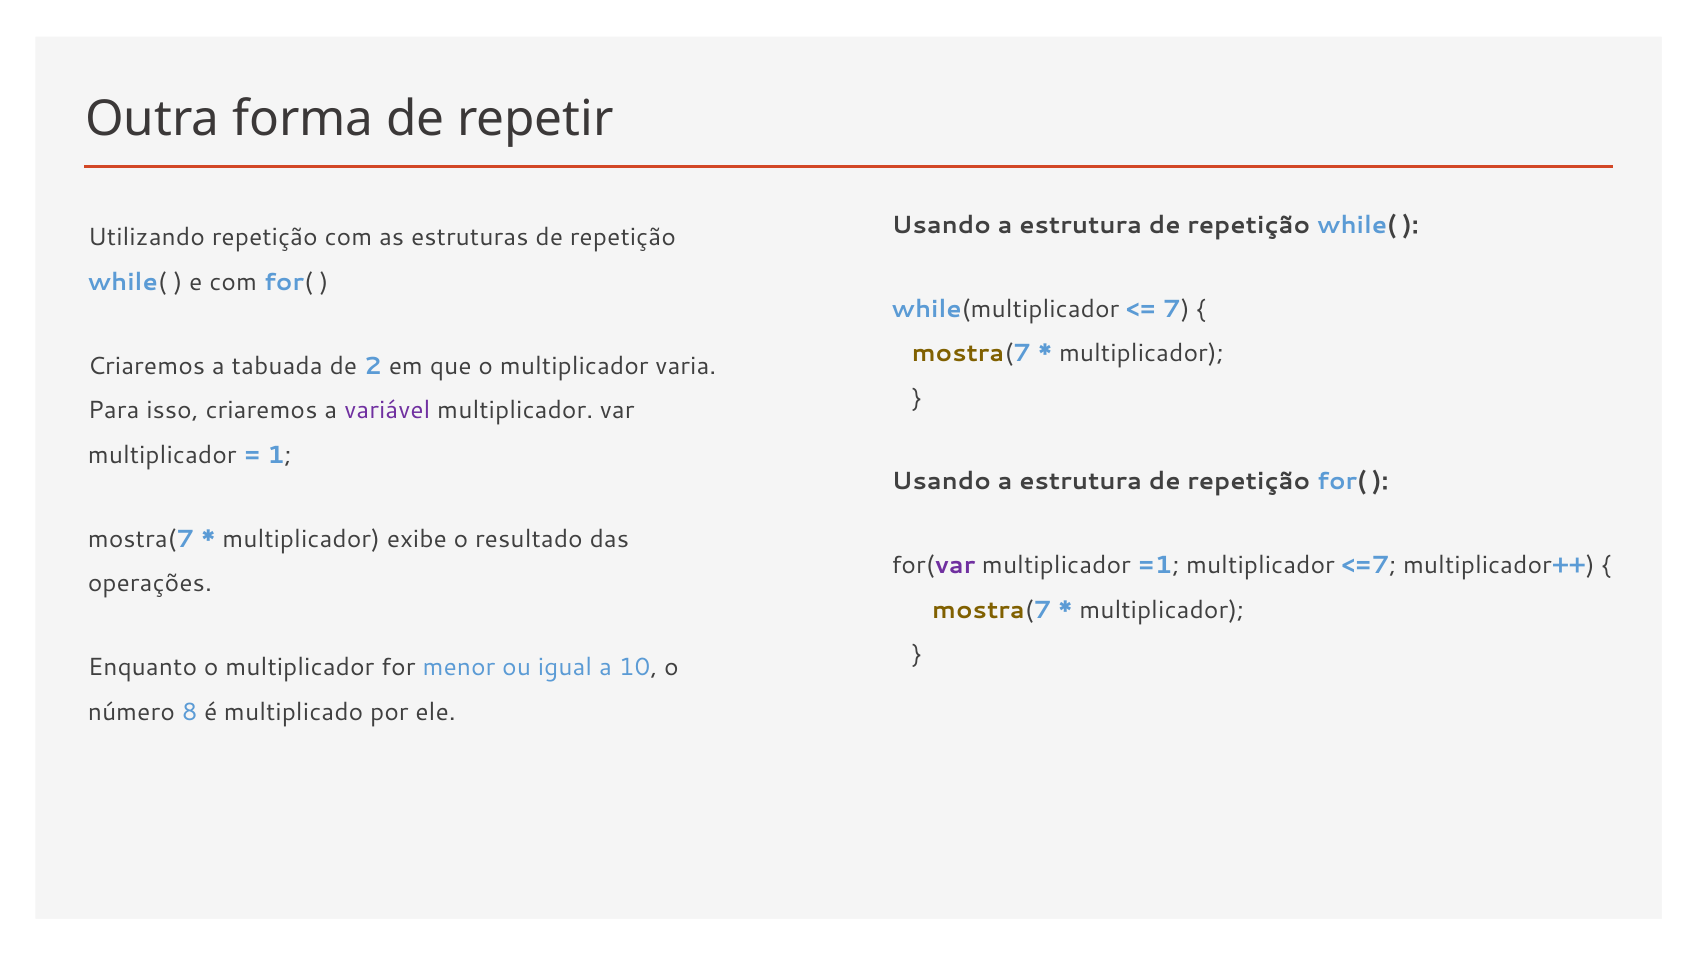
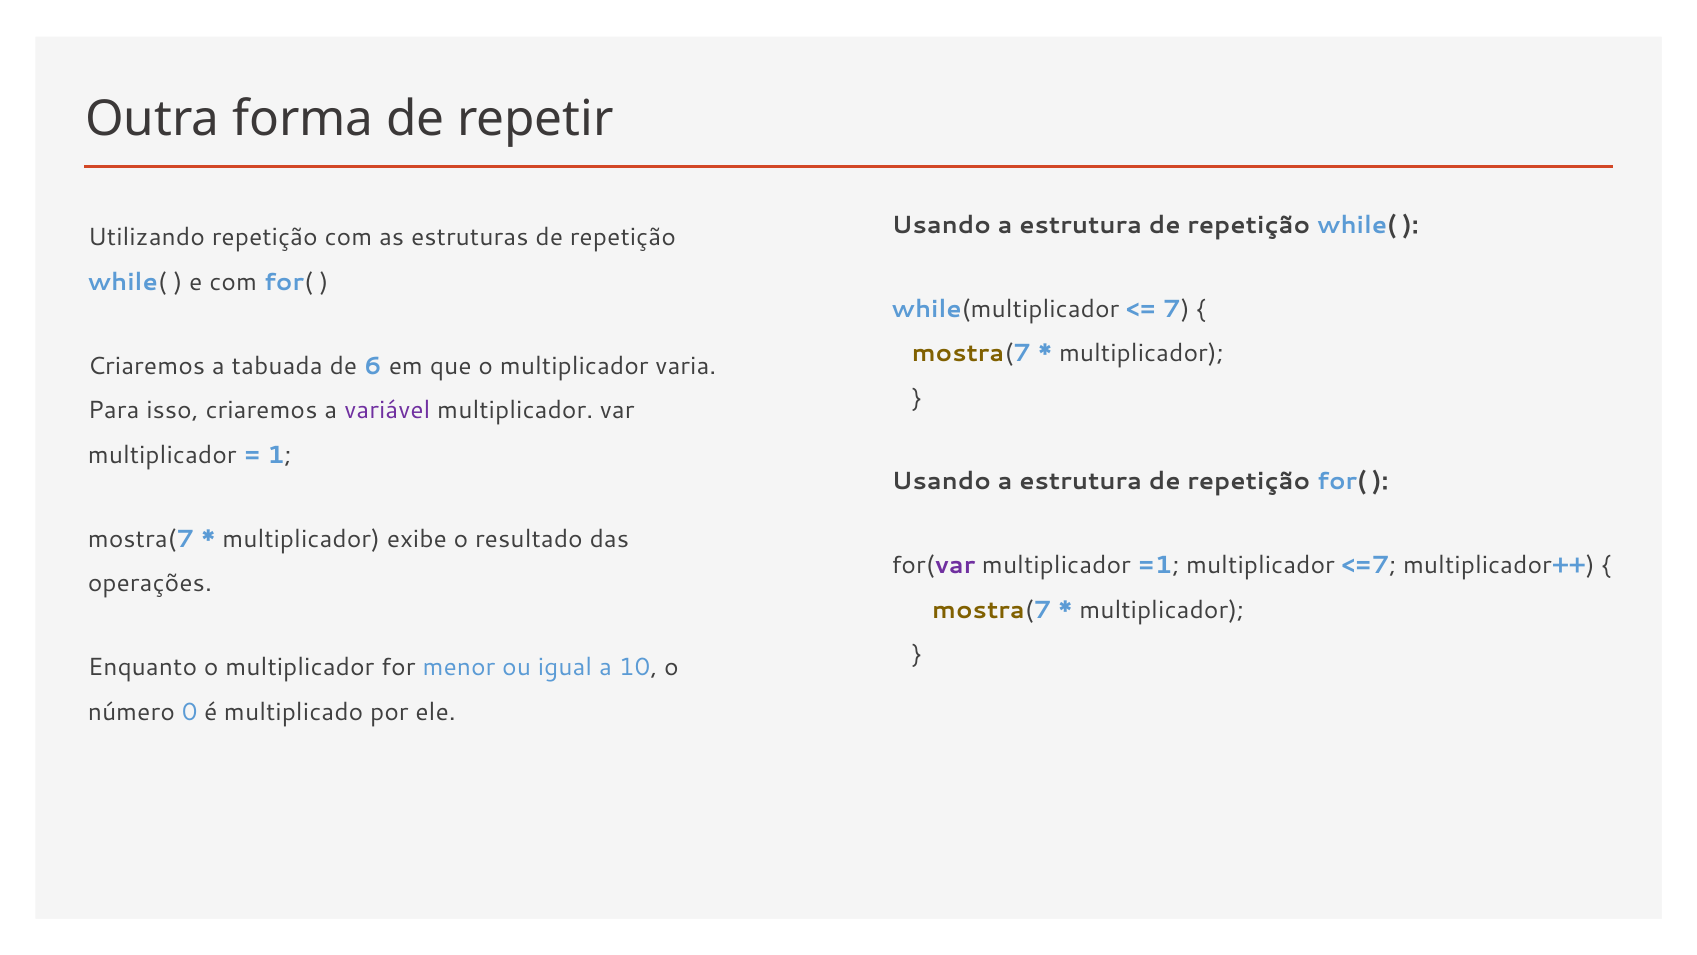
2: 2 -> 6 (373, 366)
8: 8 -> 0 (190, 712)
